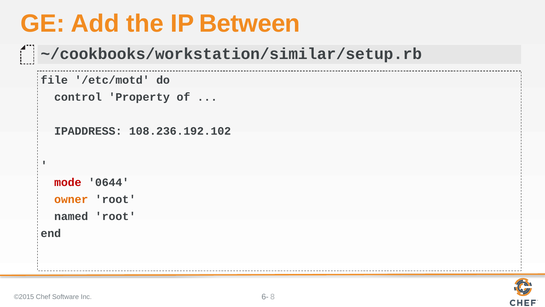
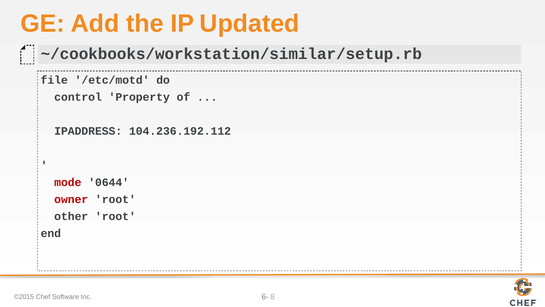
Between: Between -> Updated (250, 24)
108.236.192.102: 108.236.192.102 -> 104.236.192.112 (180, 131)
owner colour: orange -> red (71, 199)
named: named -> other (71, 216)
